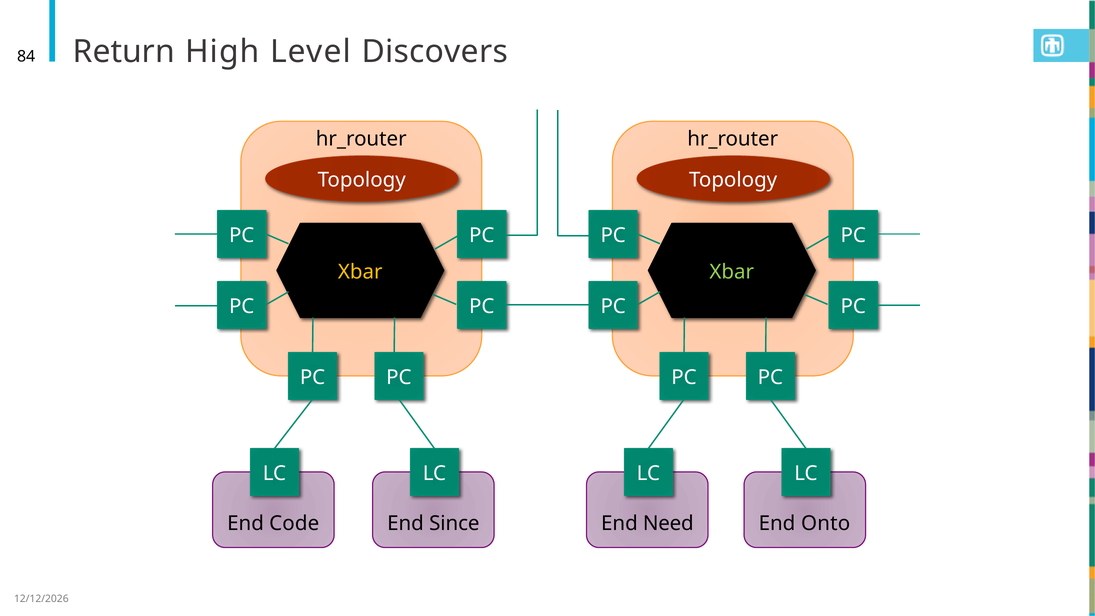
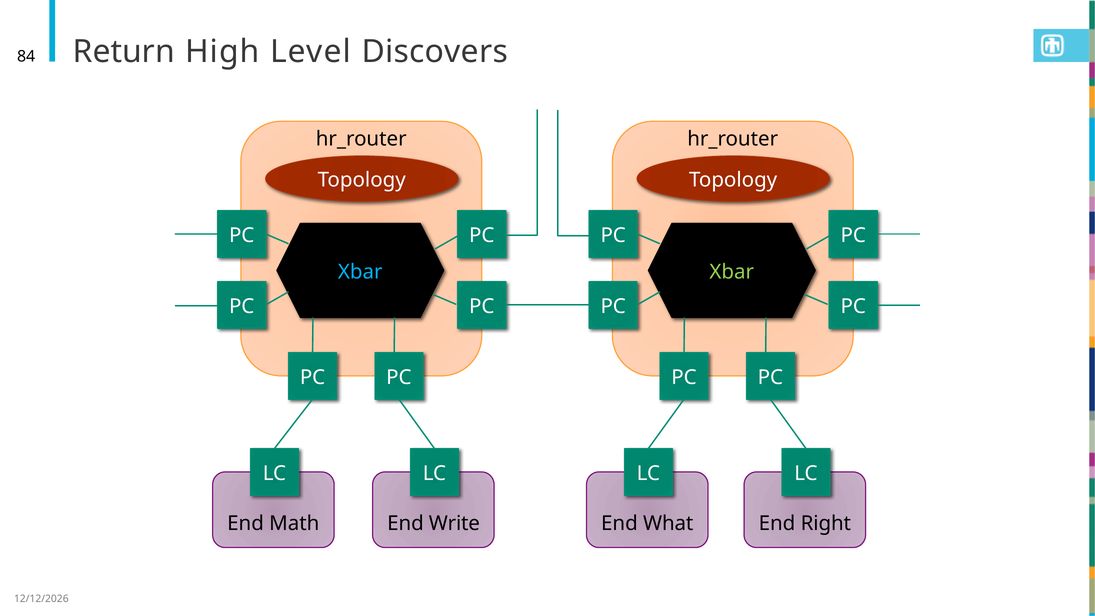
Xbar colour: yellow -> light blue (360, 272)
Code: Code -> Math (294, 523)
Since: Since -> Write (454, 523)
Need: Need -> What (668, 523)
Onto: Onto -> Right (826, 523)
